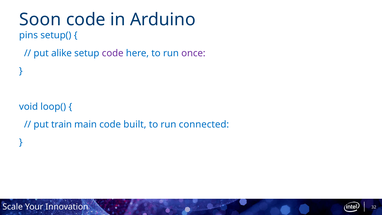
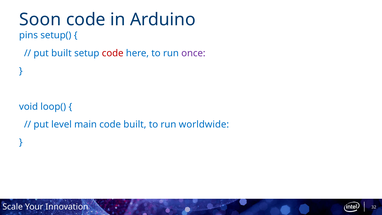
put alike: alike -> built (61, 53)
code colour: purple -> red (113, 53)
train: train -> level (61, 124)
connected: connected -> worldwide (204, 124)
